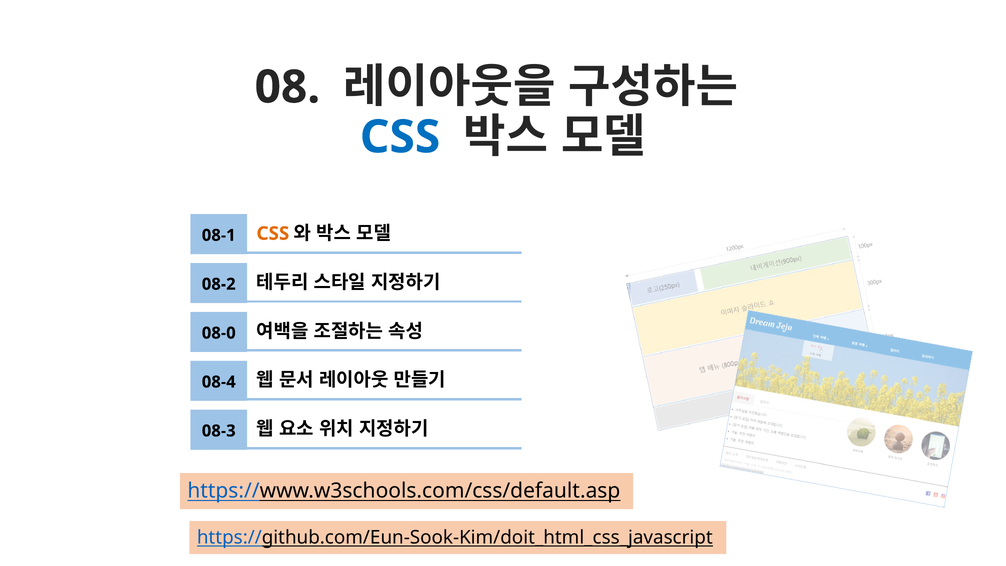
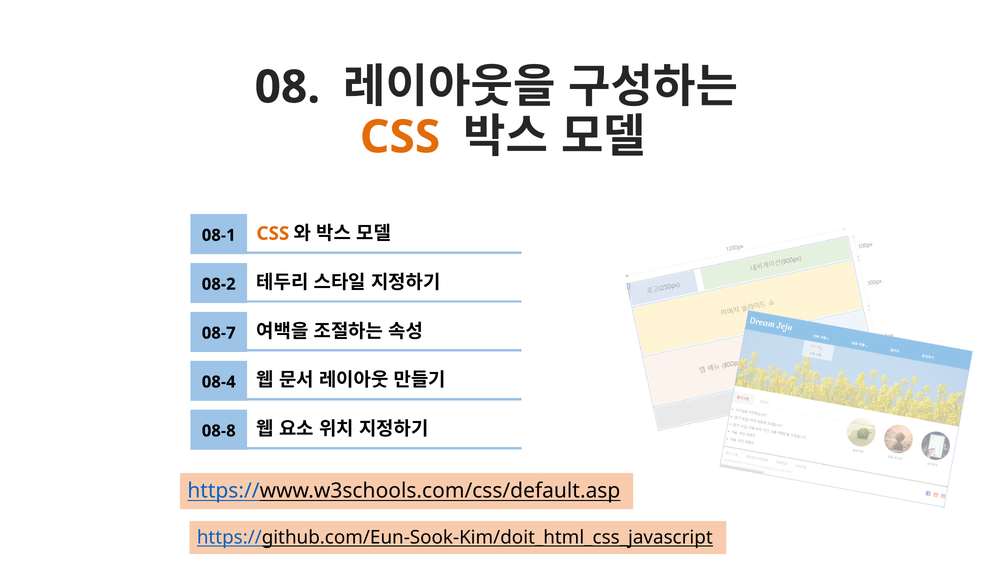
CSS colour: blue -> orange (400, 137)
08-0: 08-0 -> 08-7 (219, 333)
08-3: 08-3 -> 08-8 (219, 431)
